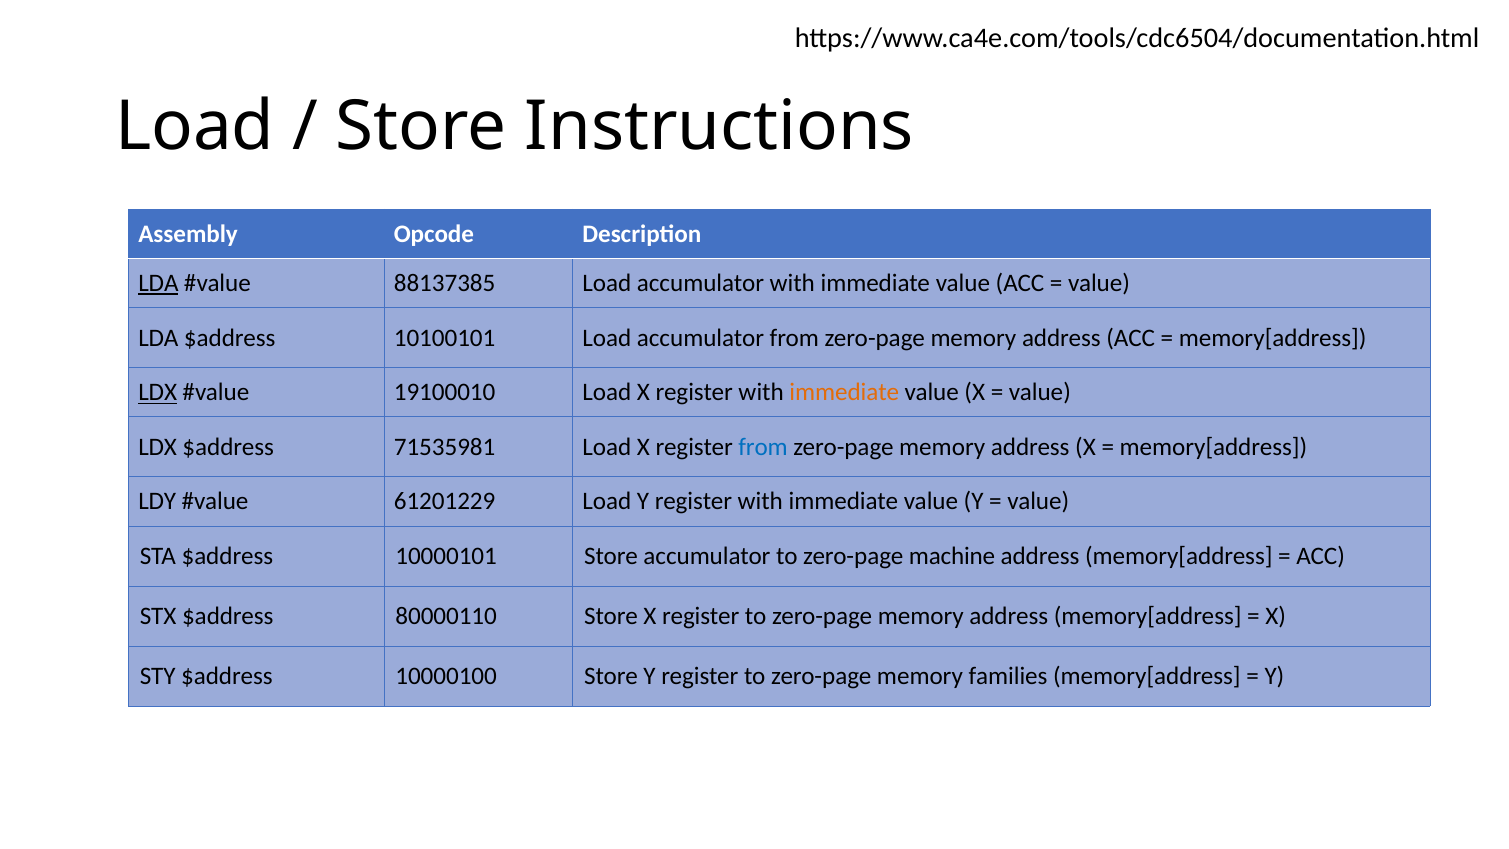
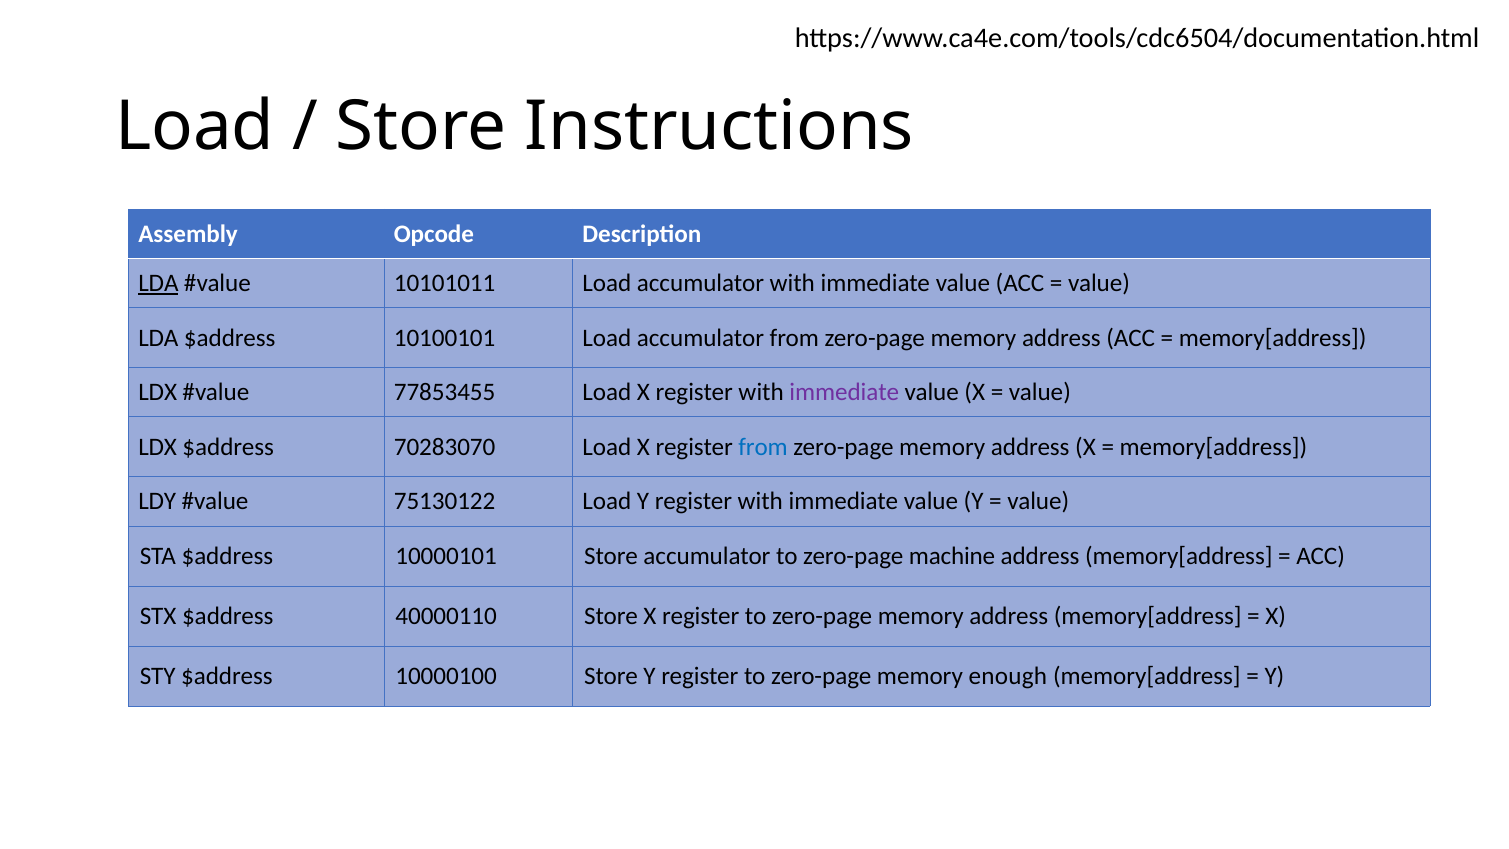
88137385: 88137385 -> 10101011 (445, 283)
LDX underline: present -> none (158, 392)
19100010: 19100010 -> 77853455 (445, 392)
immediate colour: orange -> purple (844, 392)
71535981: 71535981 -> 70283070 (445, 447)
61201229: 61201229 -> 75130122 (445, 502)
80000110: 80000110 -> 40000110 (446, 616)
families: families -> enough (1008, 676)
